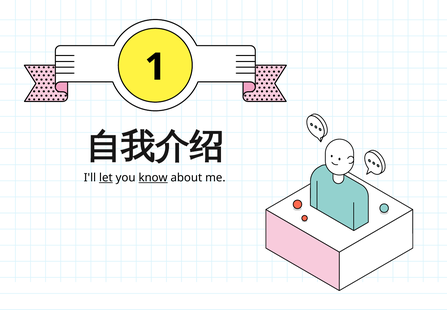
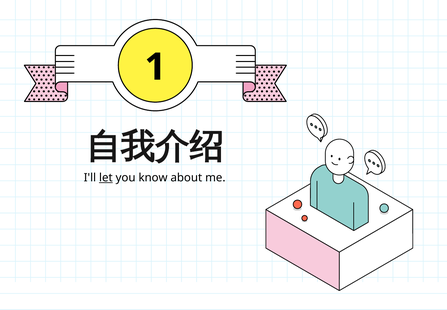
know underline: present -> none (153, 177)
